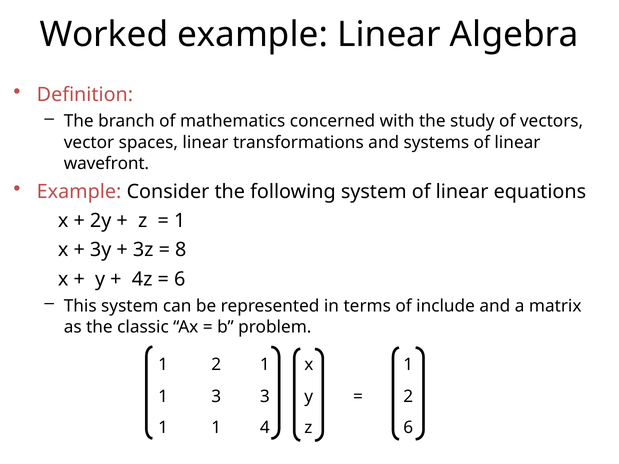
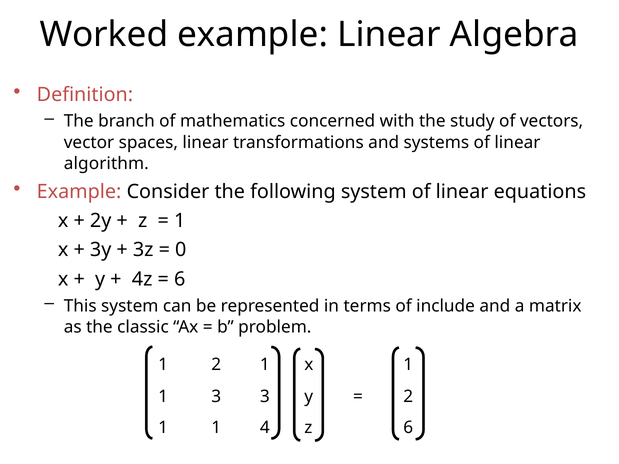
wavefront: wavefront -> algorithm (106, 164)
8: 8 -> 0 (181, 250)
